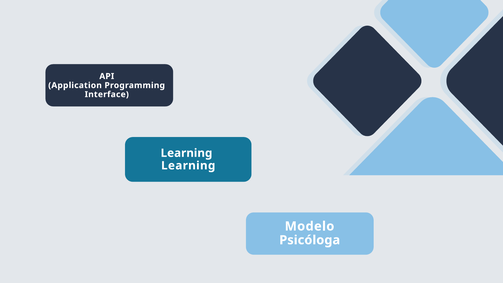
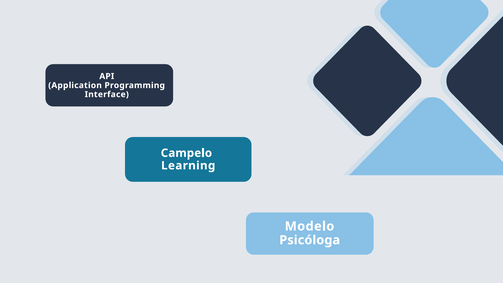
Learning: Learning -> Campelo (186, 153)
